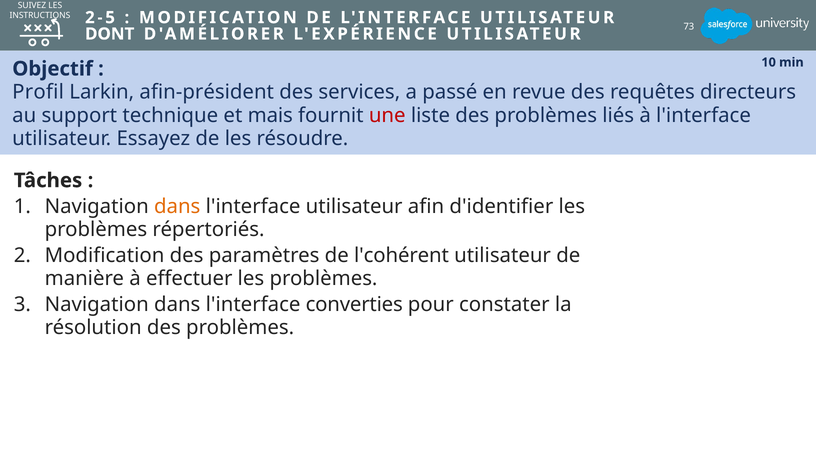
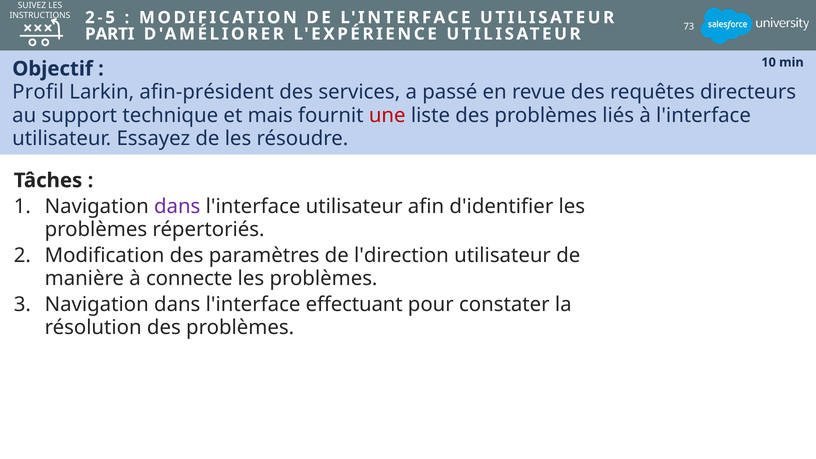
DONT: DONT -> PARTI (110, 34)
dans colour: orange -> purple (177, 206)
l'cohérent: l'cohérent -> l'direction (401, 255)
effectuer: effectuer -> connecte (189, 279)
converties: converties -> effectuant (354, 304)
